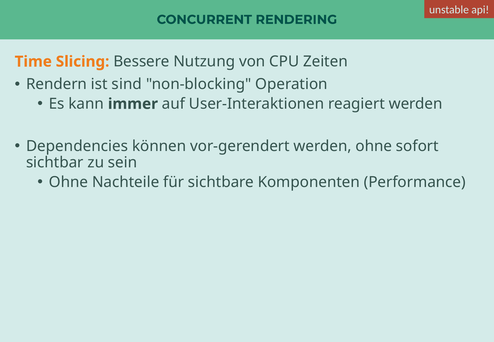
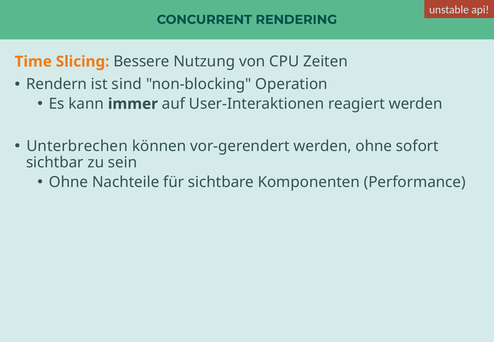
Dependencies: Dependencies -> Unterbrechen (77, 146)
